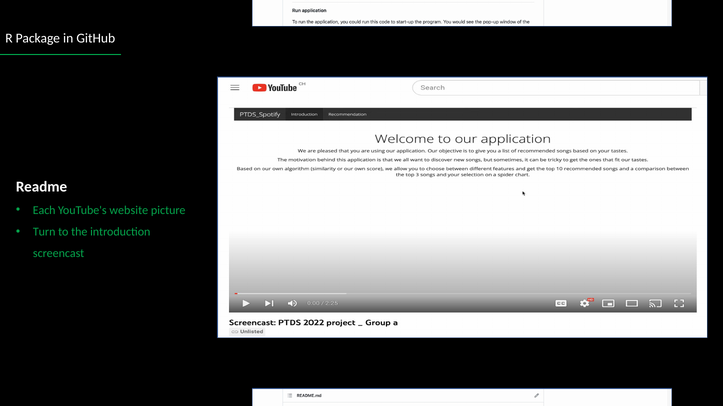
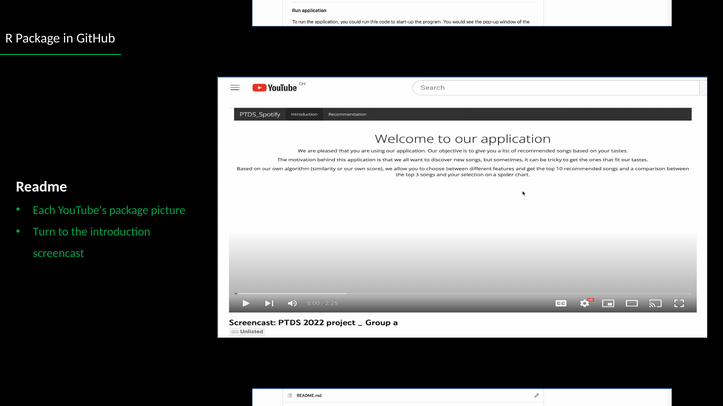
YouTube's website: website -> package (129, 211)
